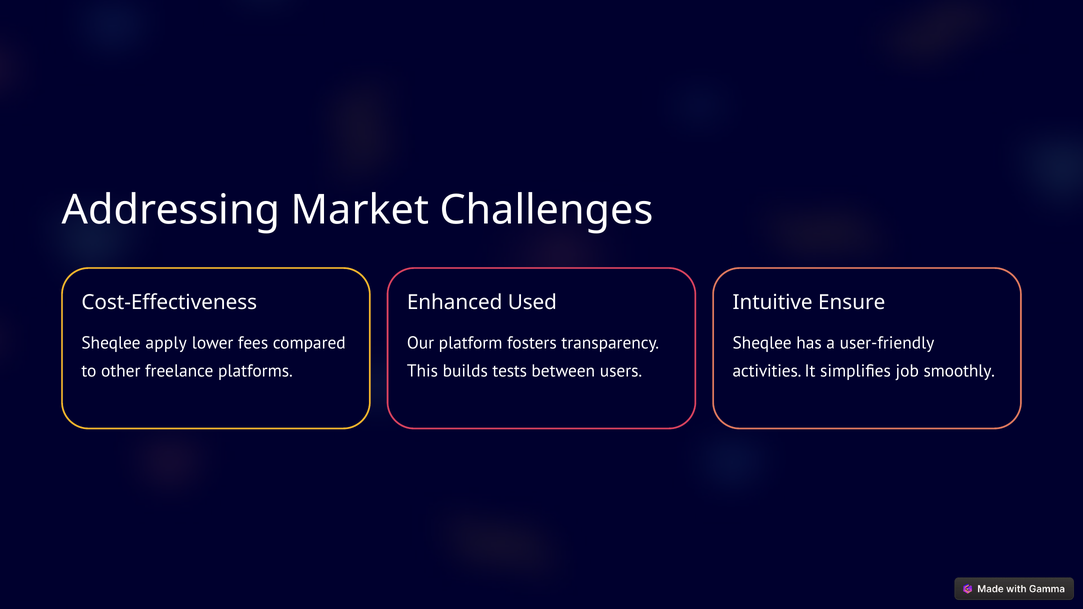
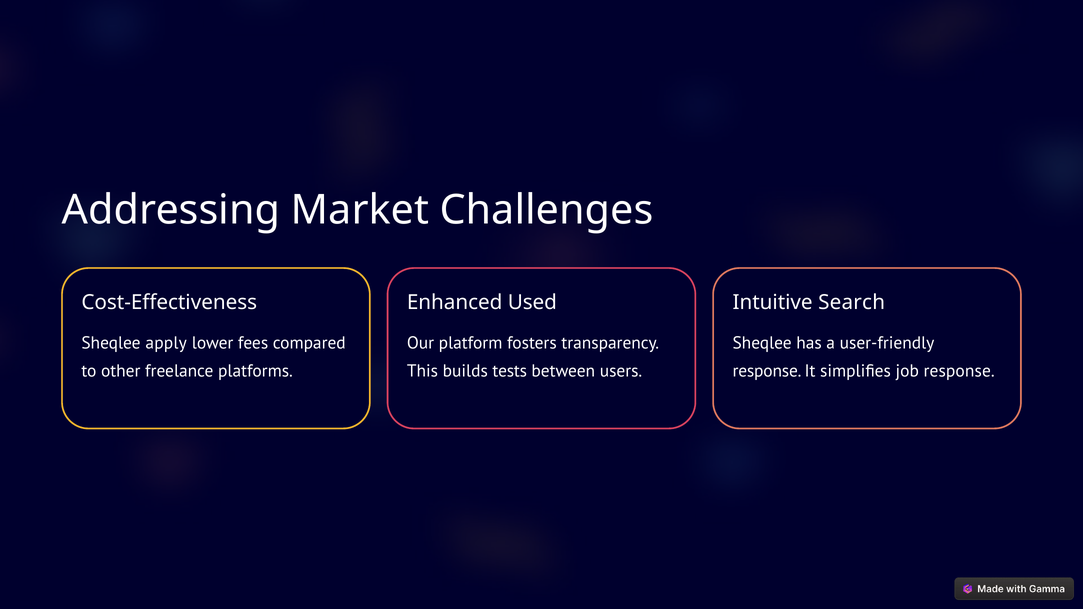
Ensure: Ensure -> Search (852, 302)
activities: activities -> response (767, 371)
job smoothly: smoothly -> response (959, 371)
